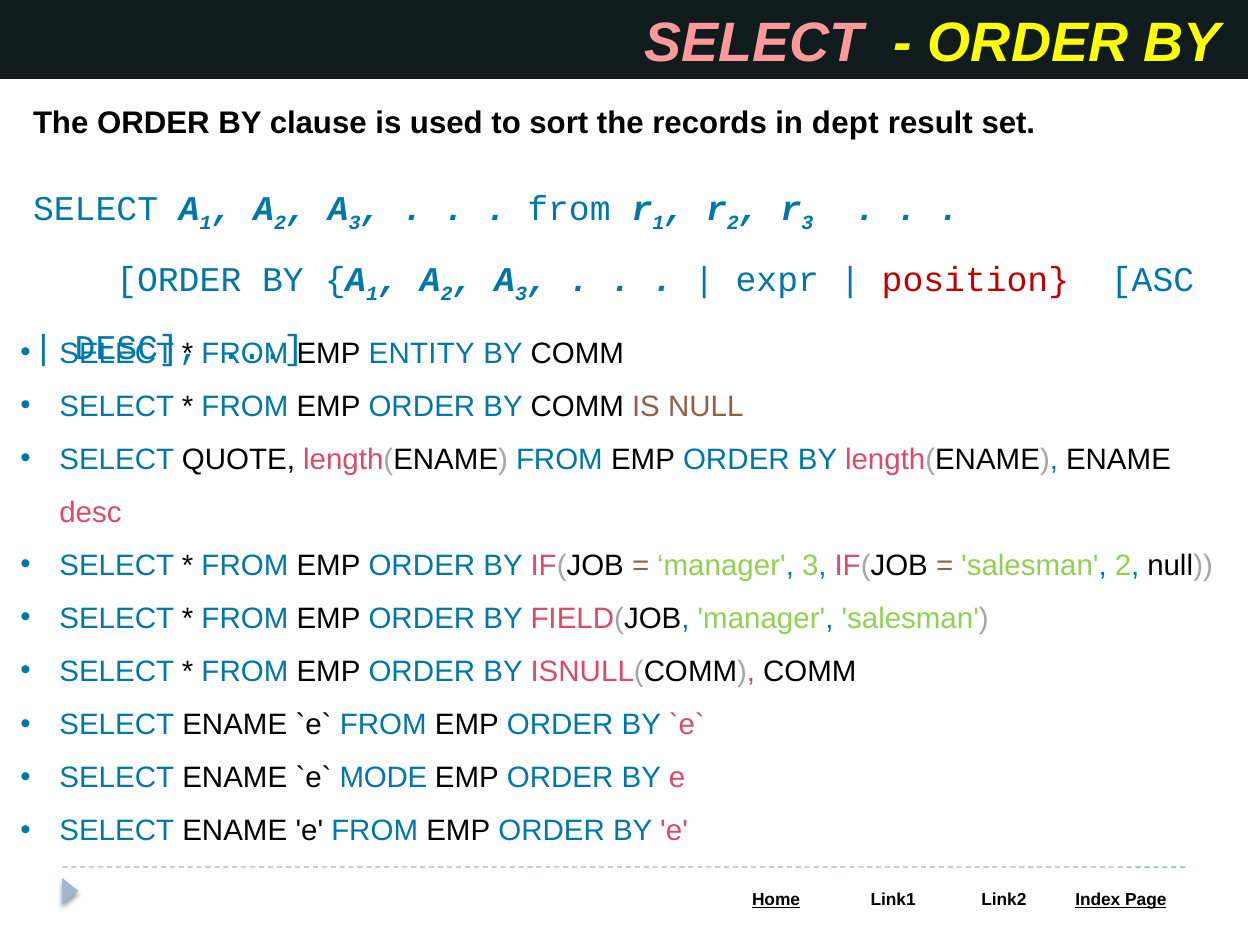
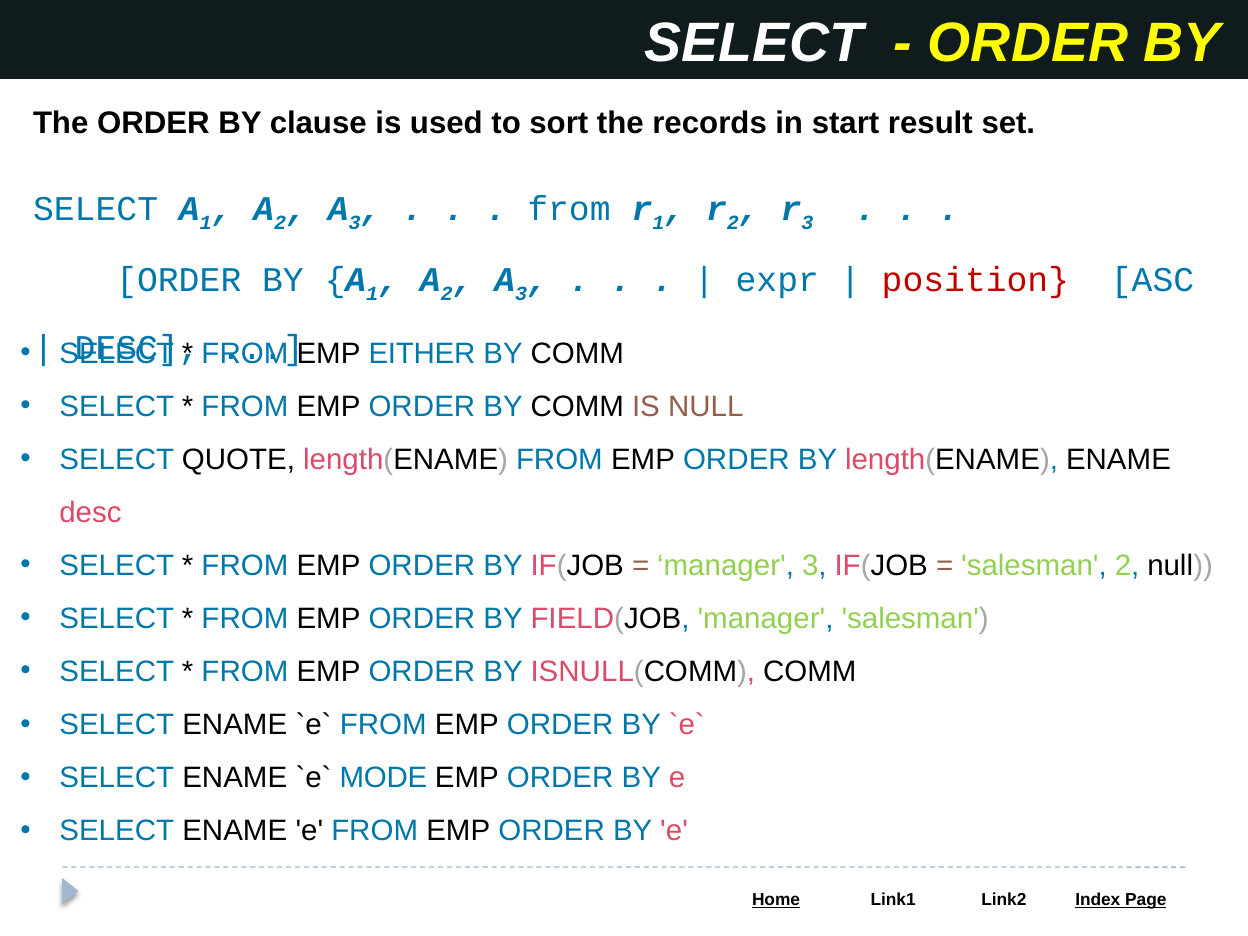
SELECT colour: pink -> white (754, 43)
dept: dept -> start (846, 123)
ENTITY: ENTITY -> EITHER (422, 353)
